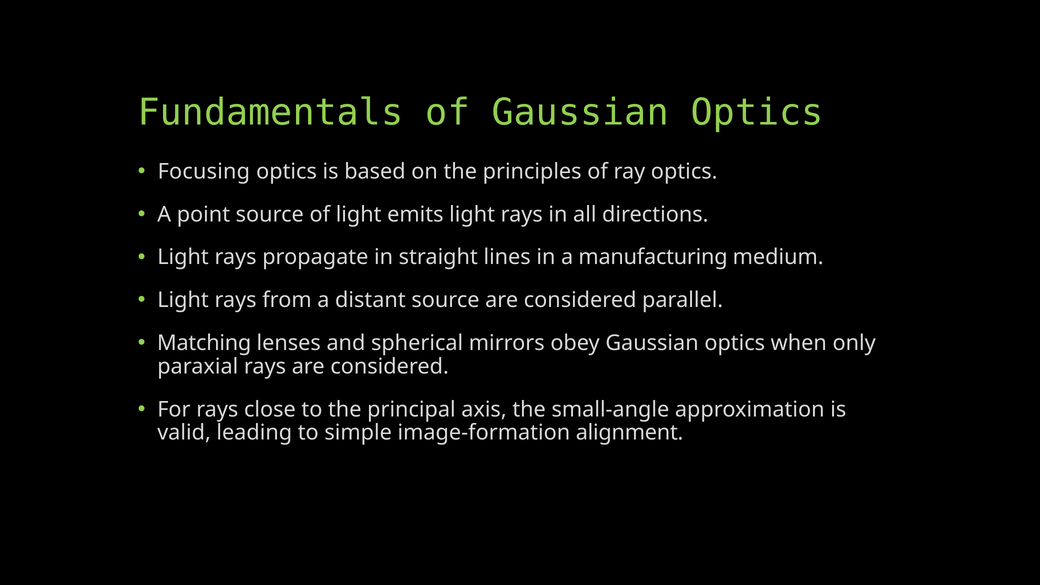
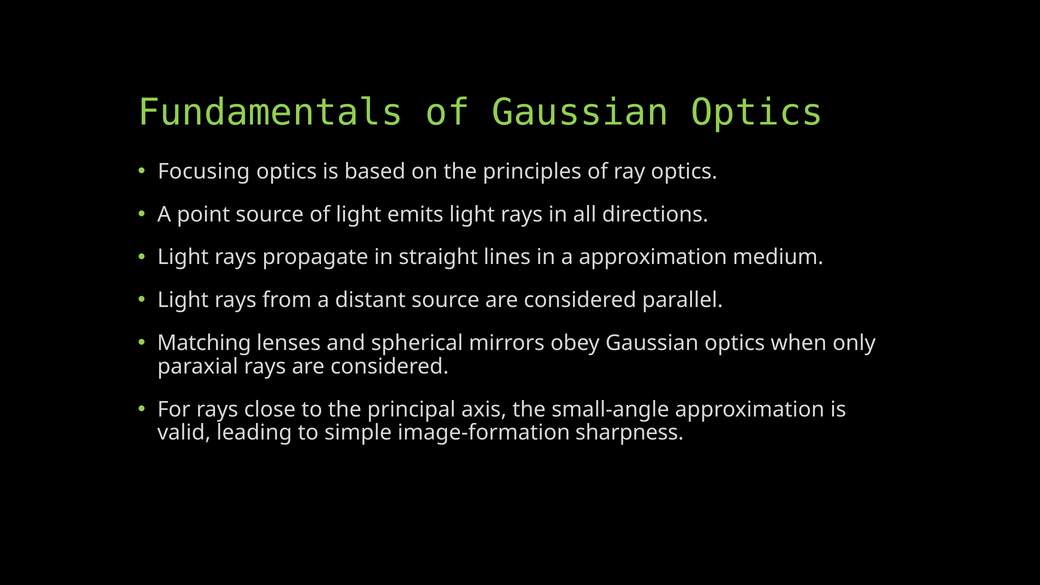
a manufacturing: manufacturing -> approximation (653, 257)
alignment: alignment -> sharpness (630, 433)
